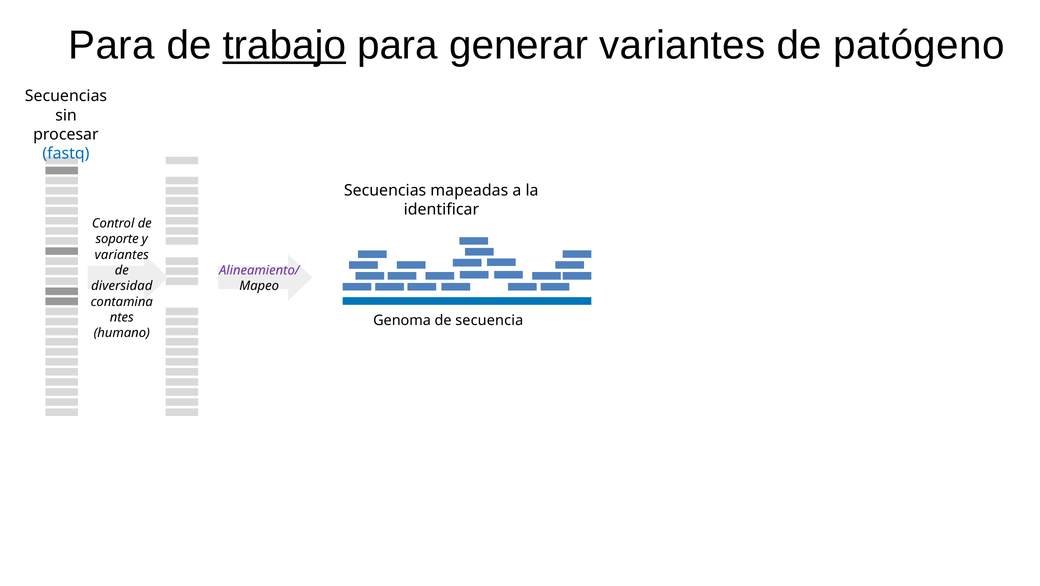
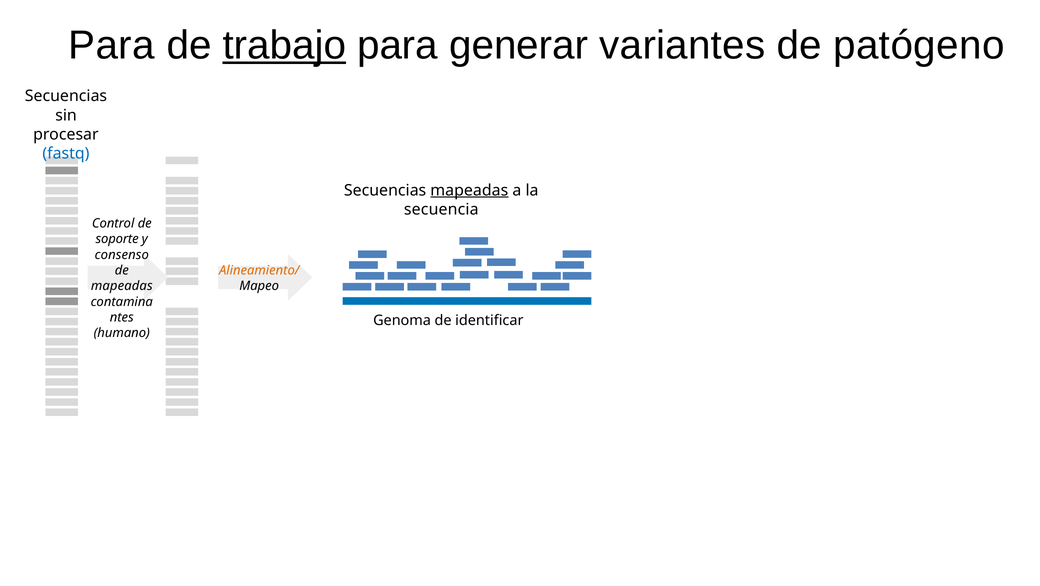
mapeadas underline: none -> present (469, 190)
identificar: identificar -> secuencia (441, 209)
variantes: variantes -> consenso (122, 255)
Alineamiento/ colour: purple -> orange (259, 270)
diversidad: diversidad -> mapeadas (122, 286)
secuencia: secuencia -> identificar (489, 320)
